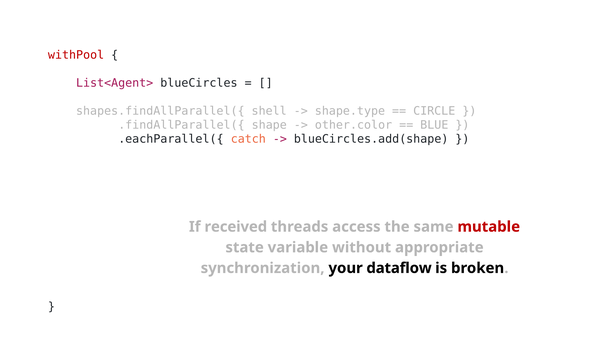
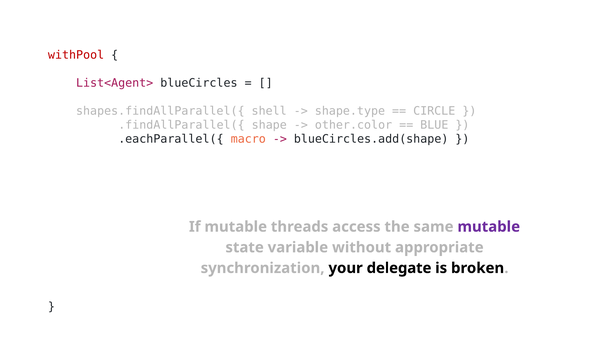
catch: catch -> macro (248, 139)
If received: received -> mutable (236, 227)
mutable colour: red -> purple (489, 227)
dataflow: dataflow -> delegate (399, 268)
